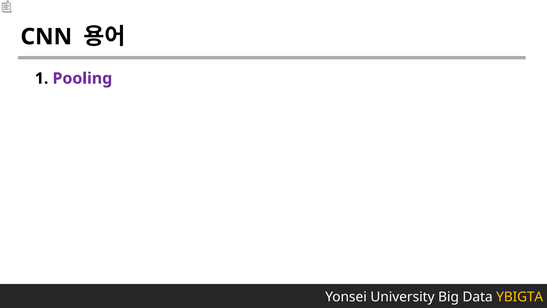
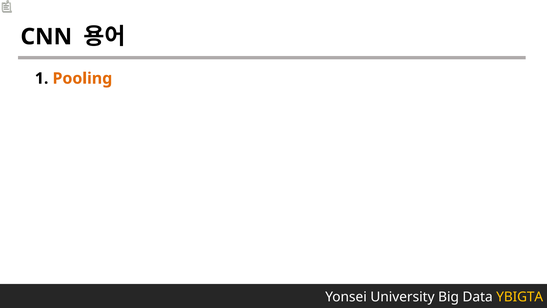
Pooling colour: purple -> orange (82, 78)
